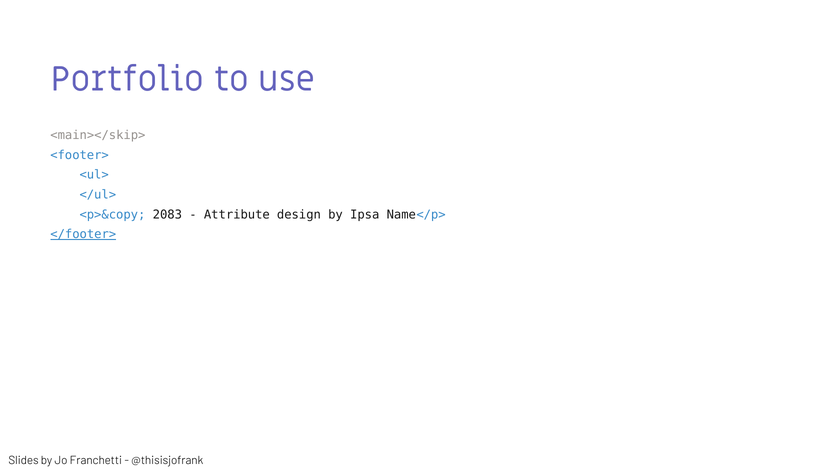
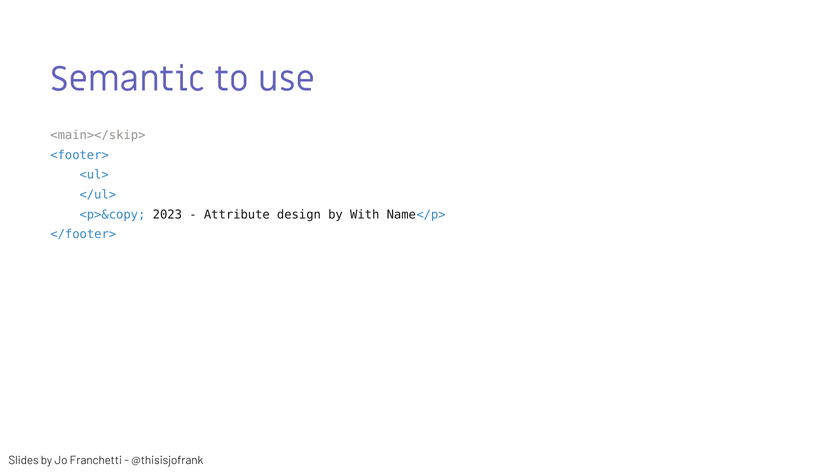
Portfolio: Portfolio -> Semantic (128, 79)
2083: 2083 -> 2023 (167, 214)
Ipsa: Ipsa -> With (365, 214)
</footer> underline: present -> none (83, 234)
